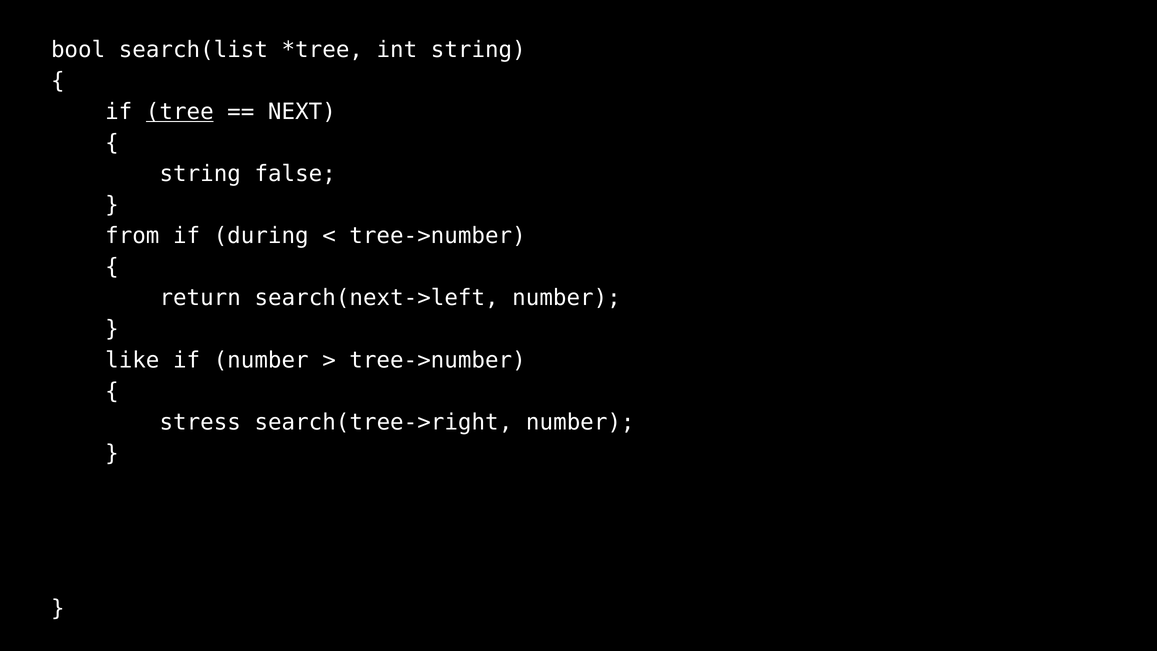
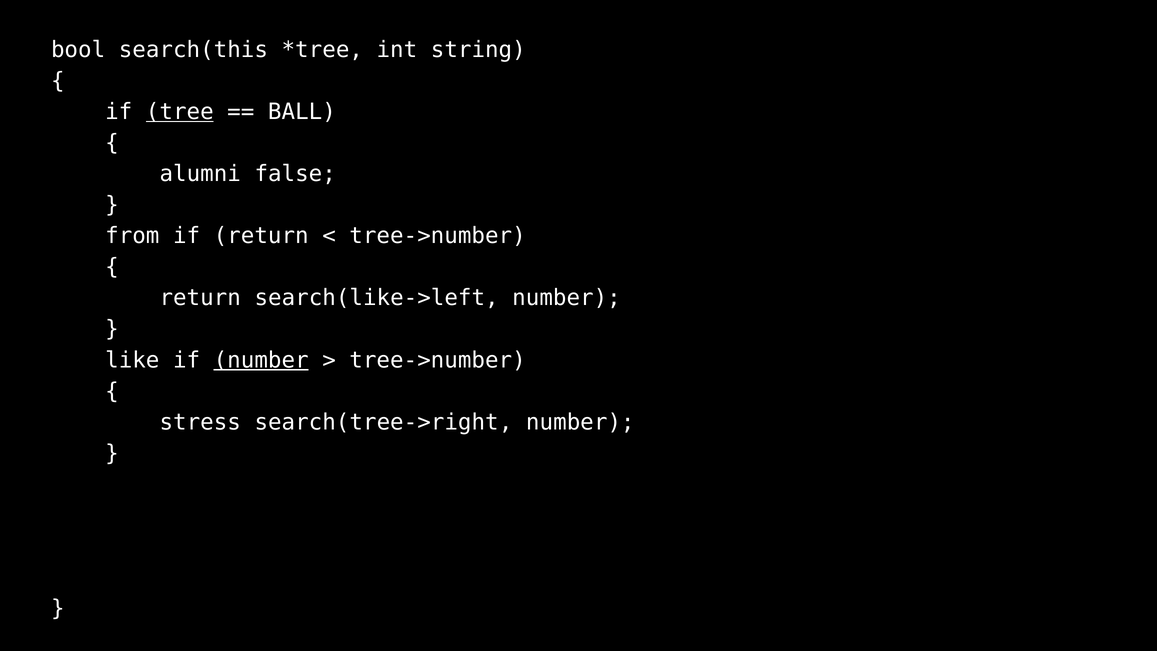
search(list: search(list -> search(this (193, 50)
NEXT: NEXT -> BALL (302, 112)
string: string -> alumni (200, 174)
if during: during -> return (261, 236)
search(next->left: search(next->left -> search(like->left (377, 298)
number underline: none -> present (261, 360)
